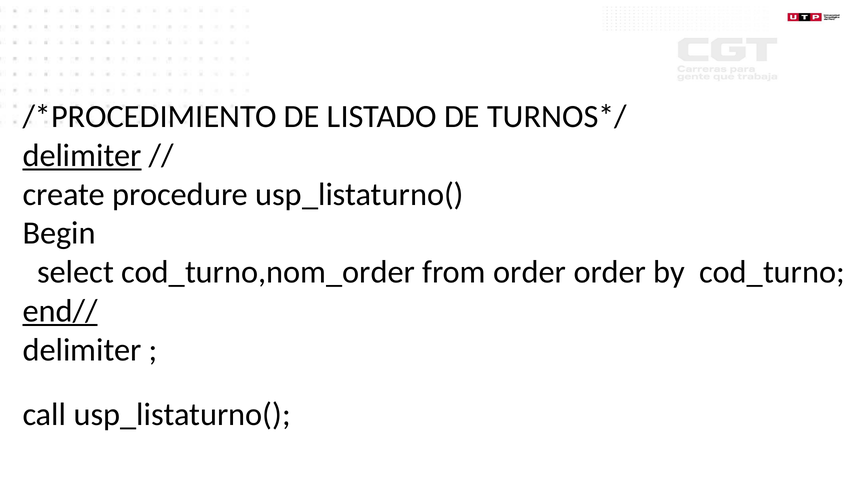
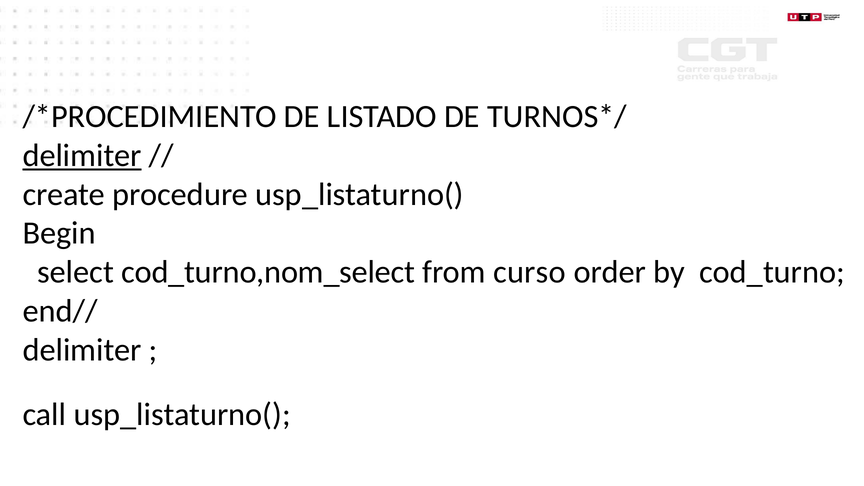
cod_turno,nom_order: cod_turno,nom_order -> cod_turno,nom_select (268, 272)
from order: order -> curso (530, 272)
end// underline: present -> none (60, 311)
